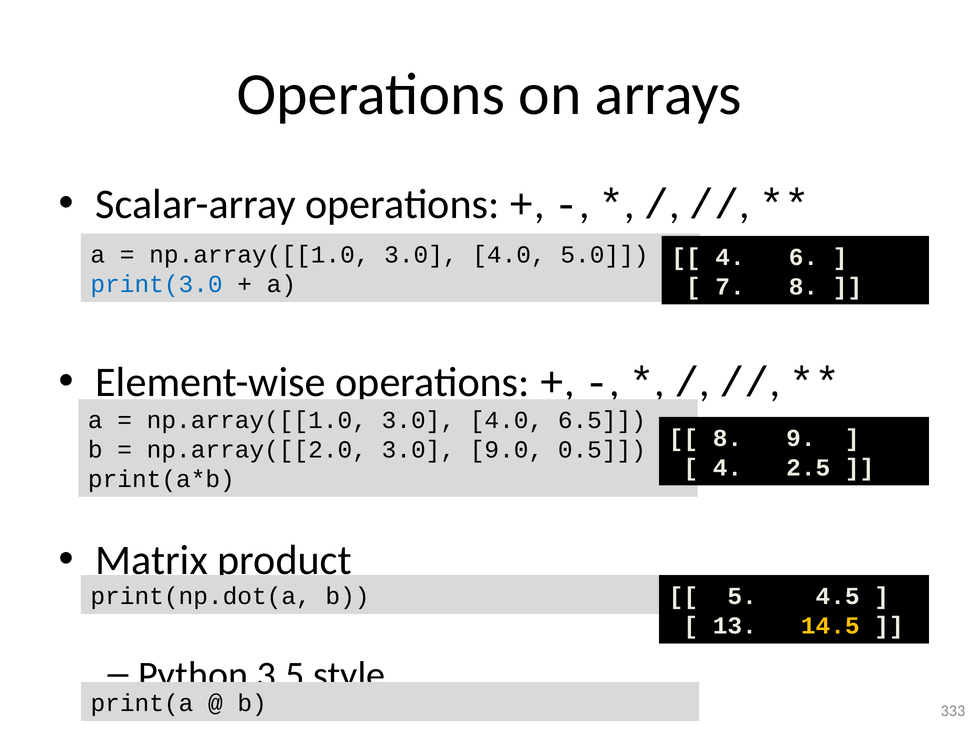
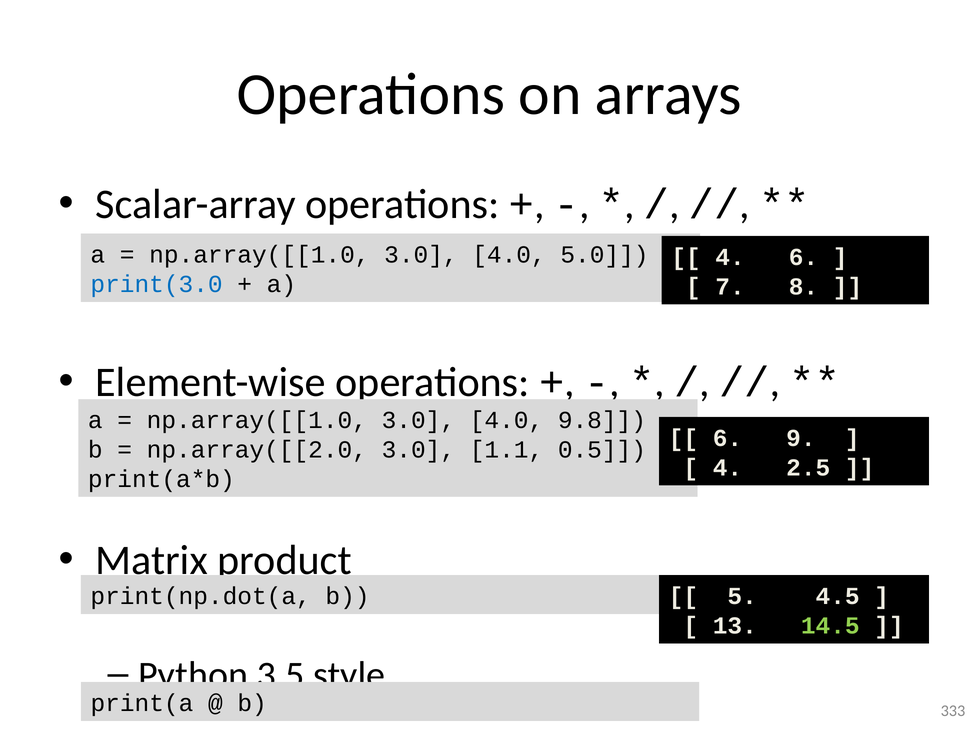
6.5: 6.5 -> 9.8 (602, 421)
8: 8 -> 6 (727, 438)
9.0: 9.0 -> 1.1 (506, 450)
14.5 colour: yellow -> light green (830, 626)
